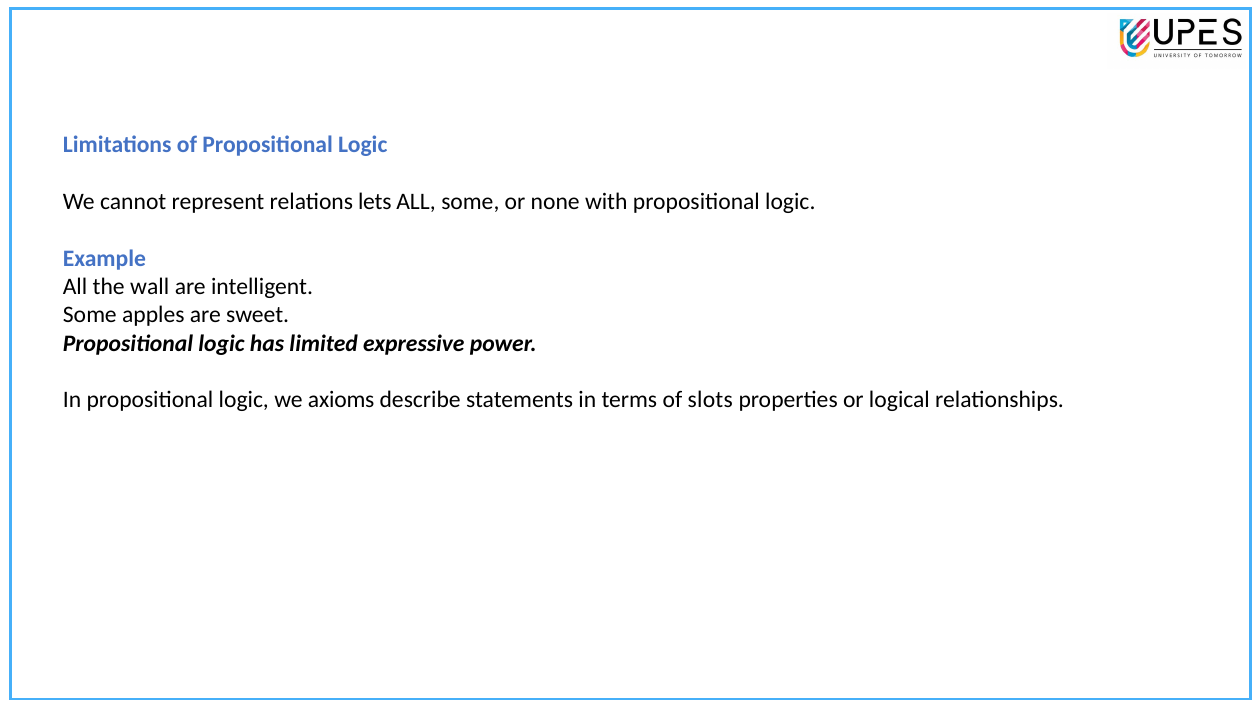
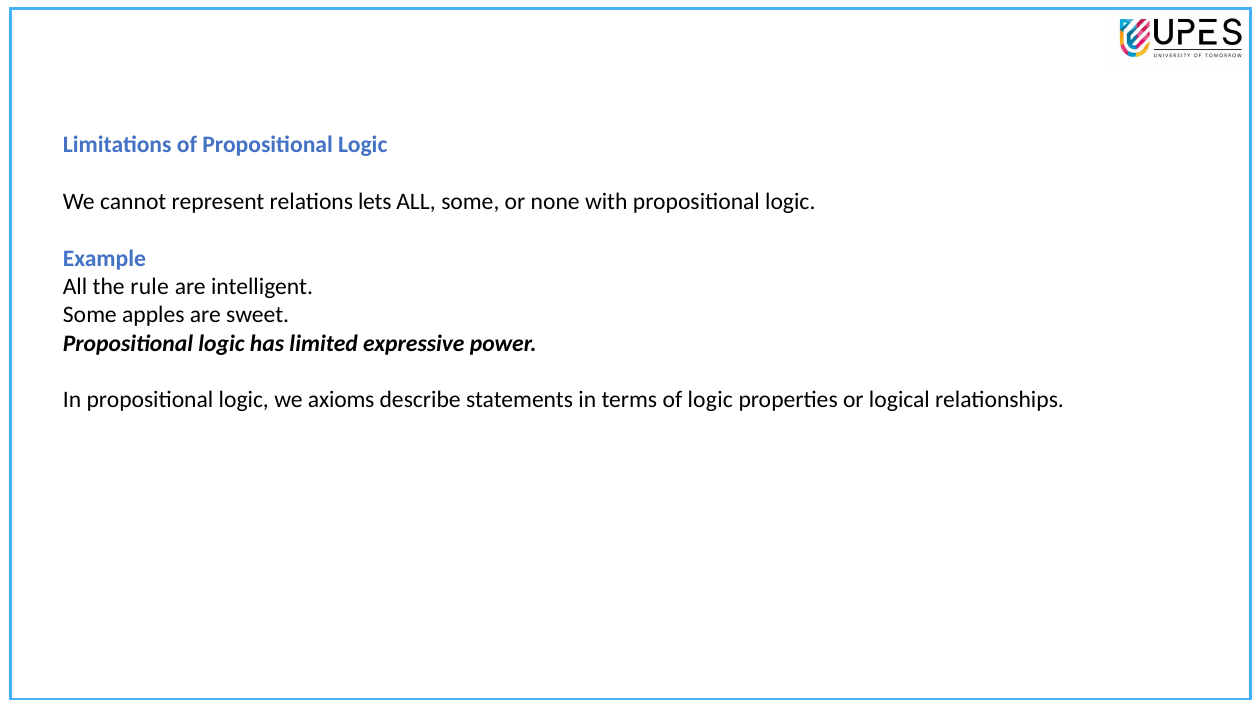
wall: wall -> rule (150, 287)
of slots: slots -> logic (710, 400)
